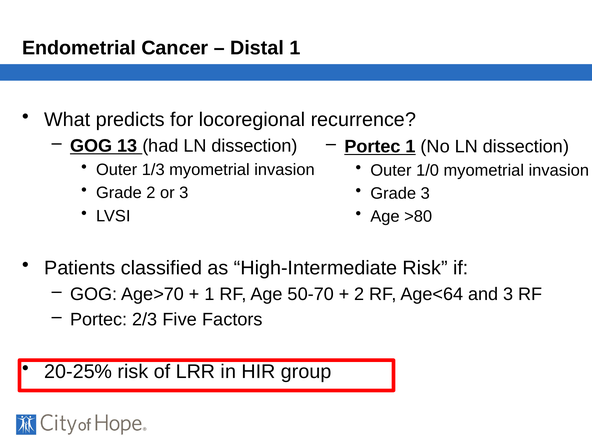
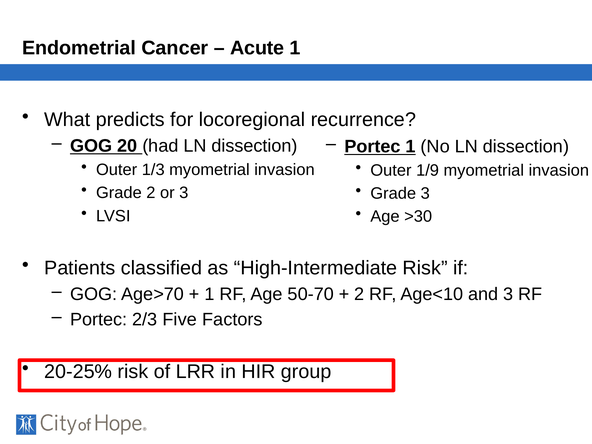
Distal: Distal -> Acute (257, 48)
13: 13 -> 20 (127, 146)
1/0: 1/0 -> 1/9 (428, 170)
>80: >80 -> >30 (418, 216)
Age<64: Age<64 -> Age<10 (432, 294)
